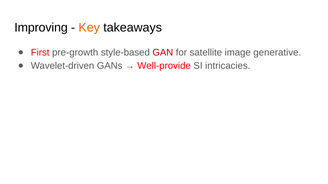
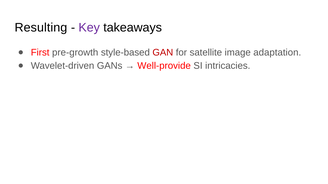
Improving: Improving -> Resulting (41, 28)
Key colour: orange -> purple (89, 28)
generative: generative -> adaptation (277, 53)
